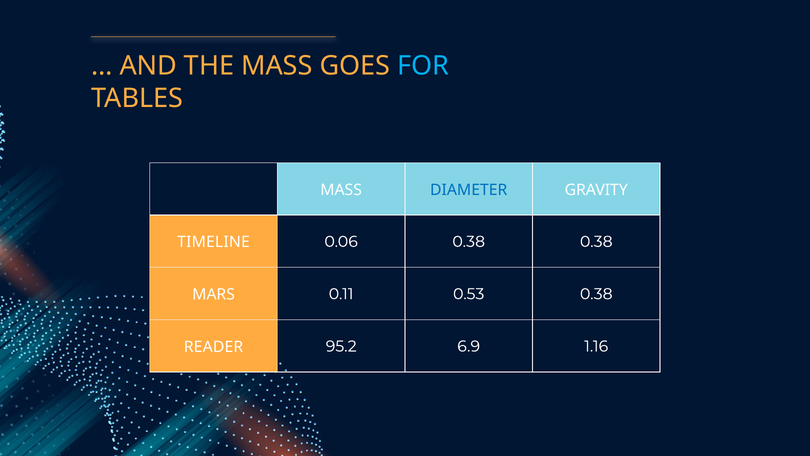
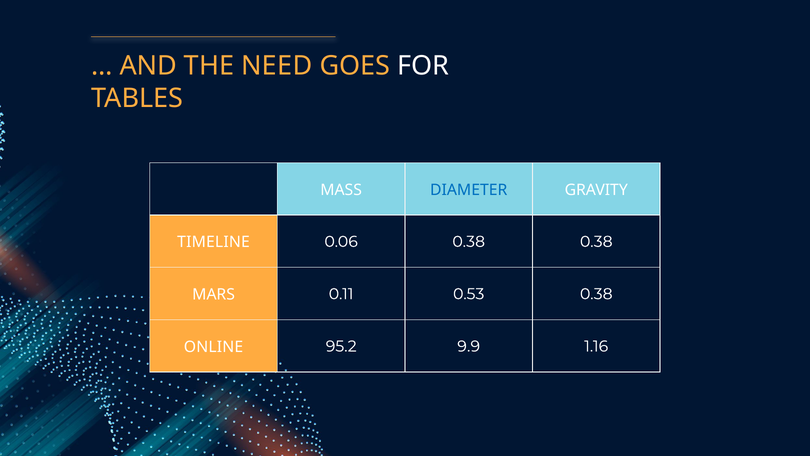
THE MASS: MASS -> NEED (277, 66)
FOR colour: light blue -> white (423, 66)
READER: READER -> ONLINE (214, 347)
6.9: 6.9 -> 9.9 (469, 346)
